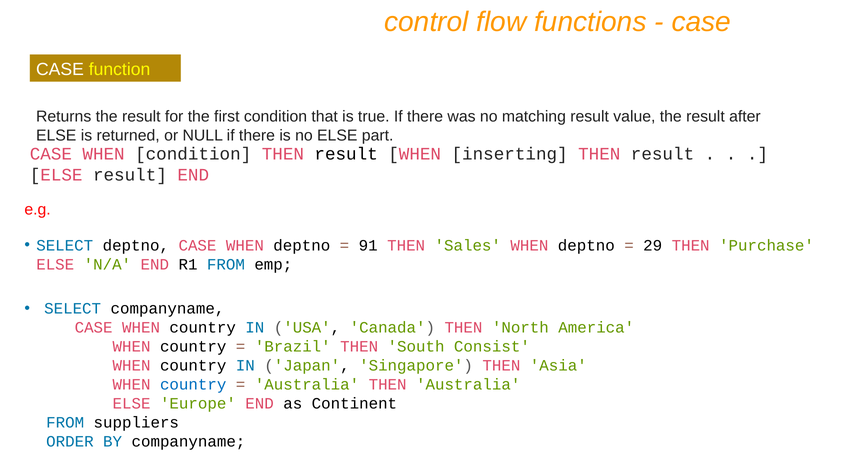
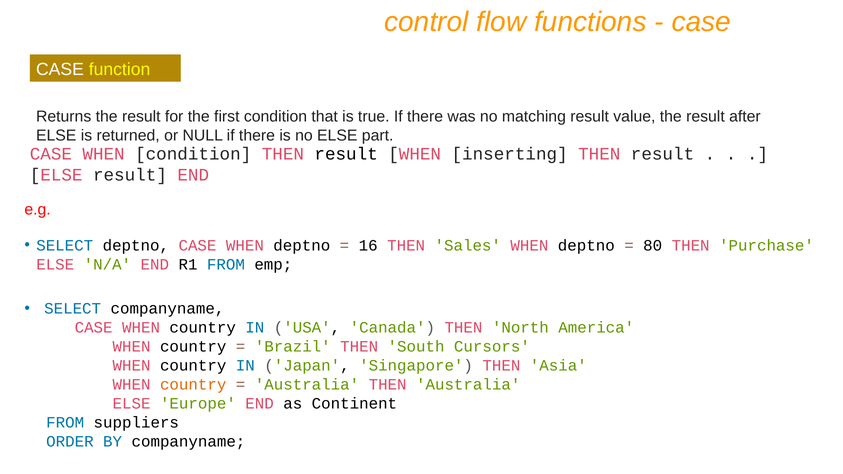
91: 91 -> 16 (368, 246)
29: 29 -> 80 (653, 246)
Consist: Consist -> Cursors (492, 347)
country colour: blue -> orange (193, 385)
